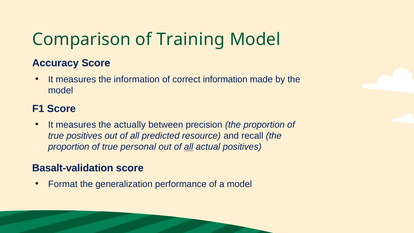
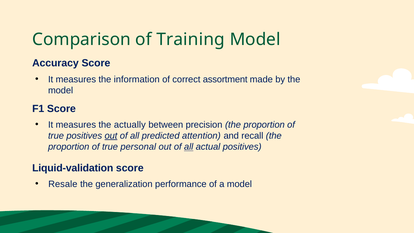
correct information: information -> assortment (225, 79)
out underline: none -> present (111, 136)
resource: resource -> attention (201, 136)
Basalt-validation: Basalt-validation -> Liquid-validation (73, 168)
Format: Format -> Resale (63, 184)
